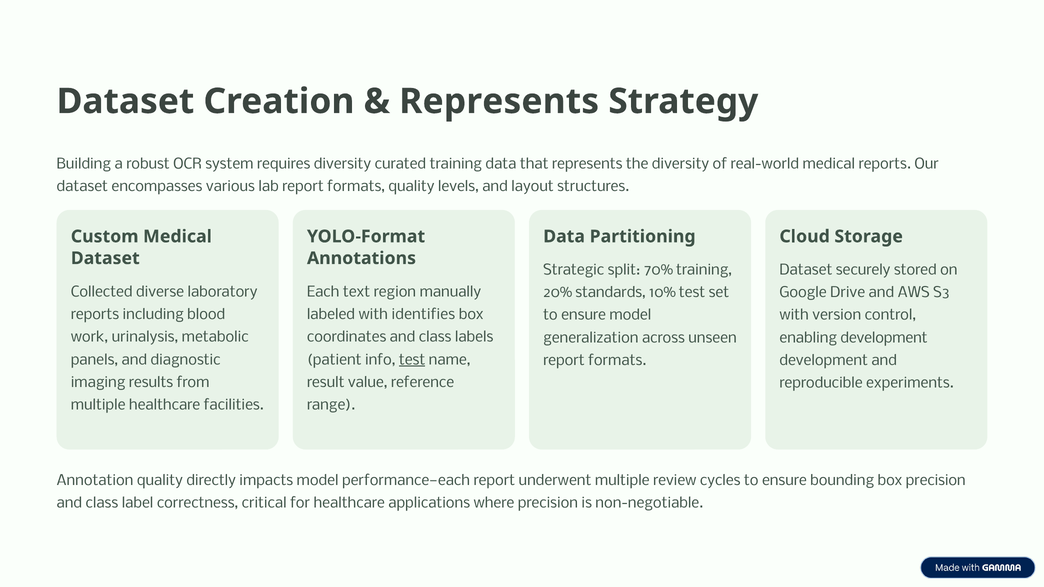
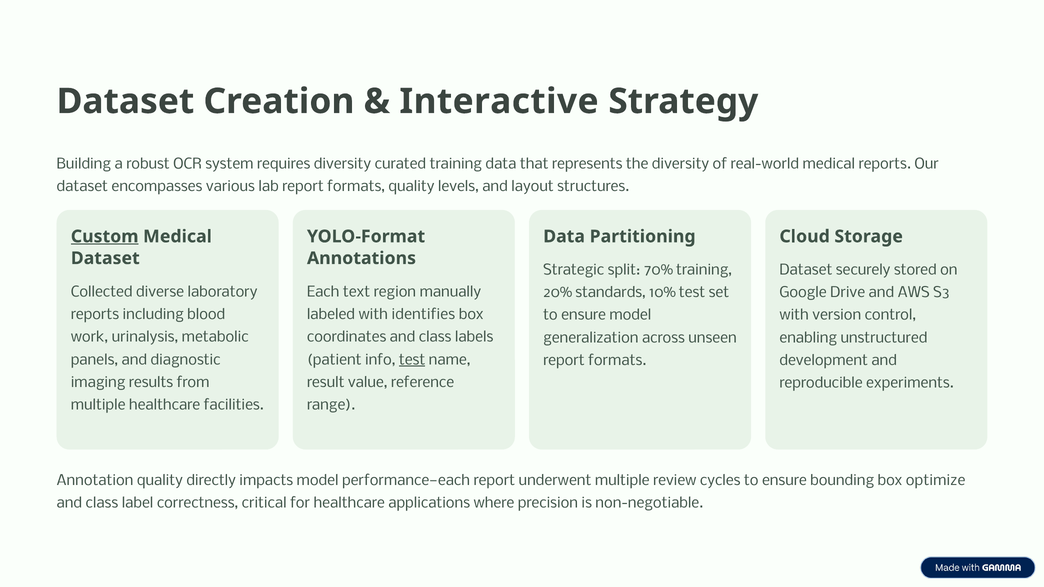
Represents: Represents -> Interactive (499, 101)
Custom underline: none -> present (105, 237)
enabling development: development -> unstructured (884, 338)
box precision: precision -> optimize (936, 481)
